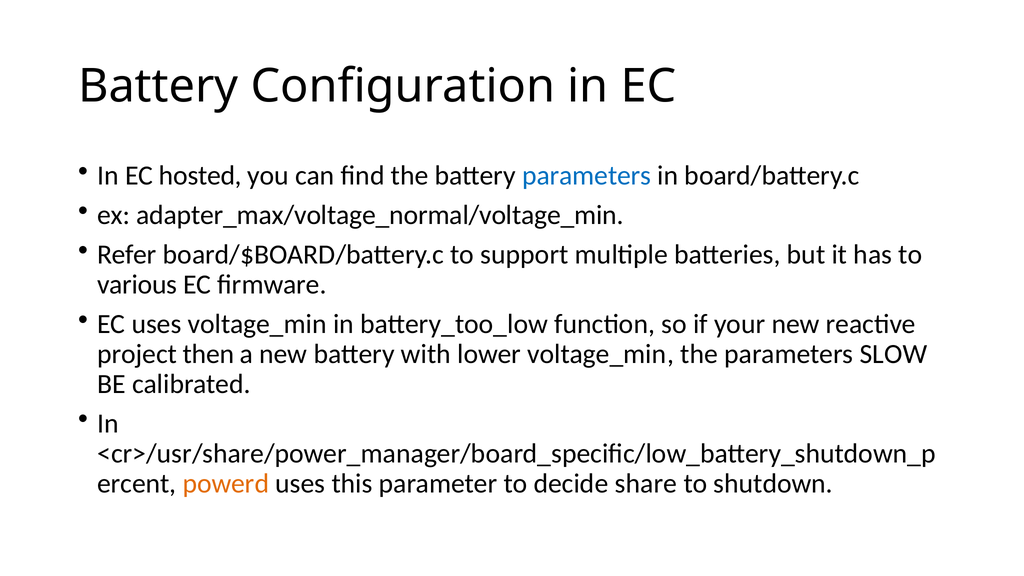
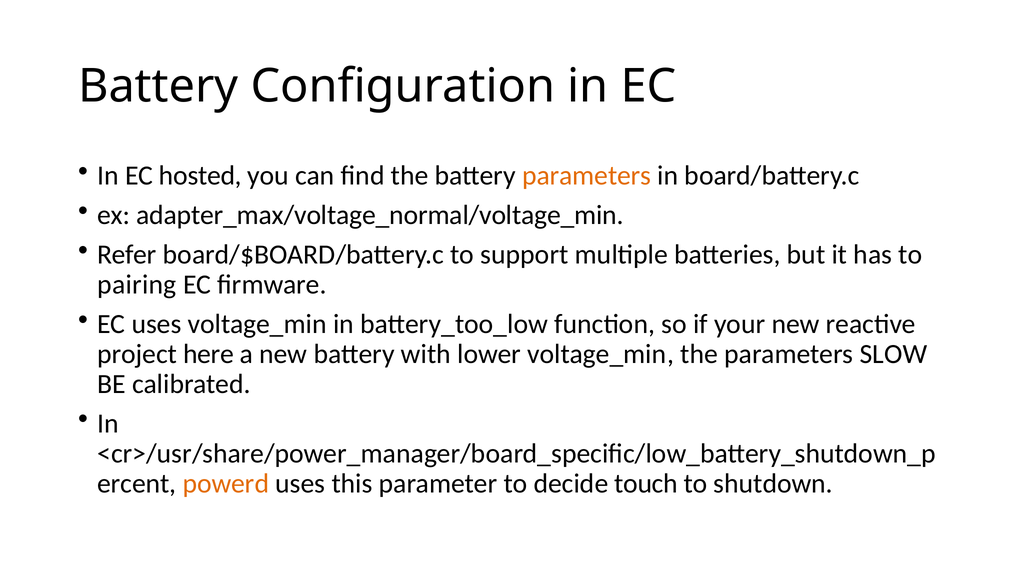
parameters colour: blue -> orange (587, 176)
various: various -> pairing (137, 285)
then: then -> here (208, 354)
share: share -> touch (646, 483)
